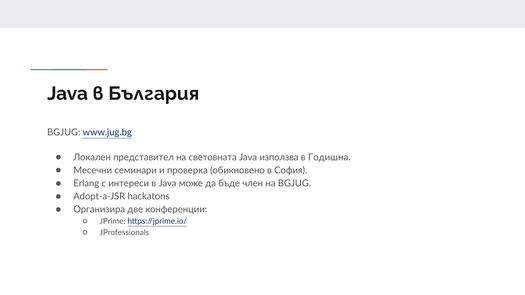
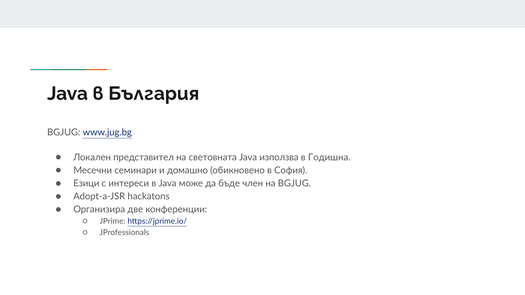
проверка: проверка -> домашно (187, 170)
Erlang: Erlang -> Езици (86, 184)
